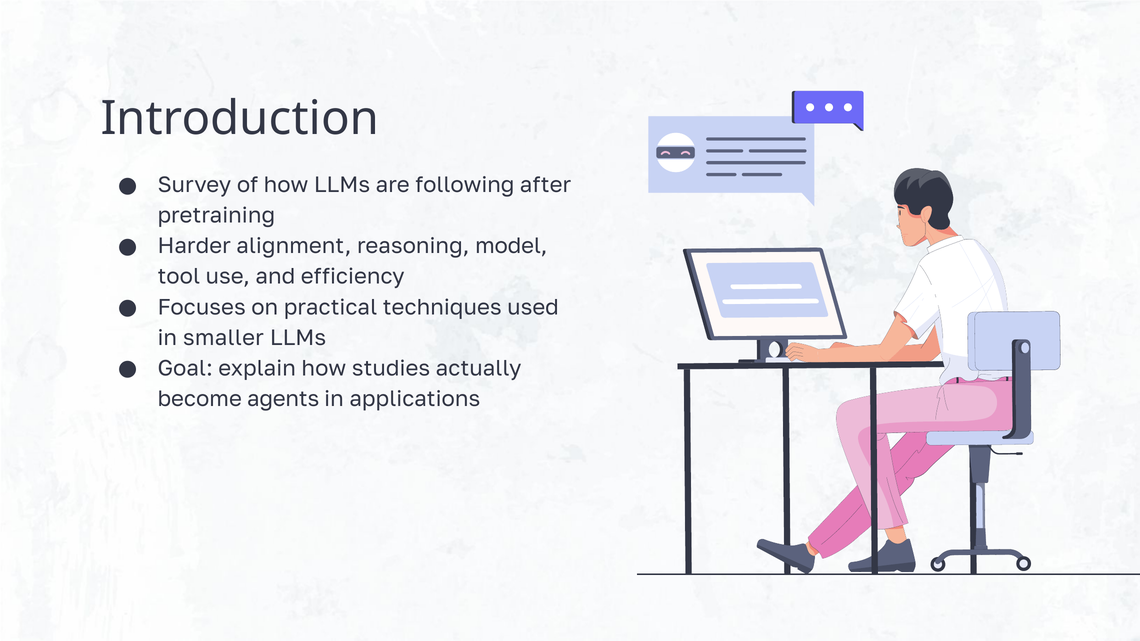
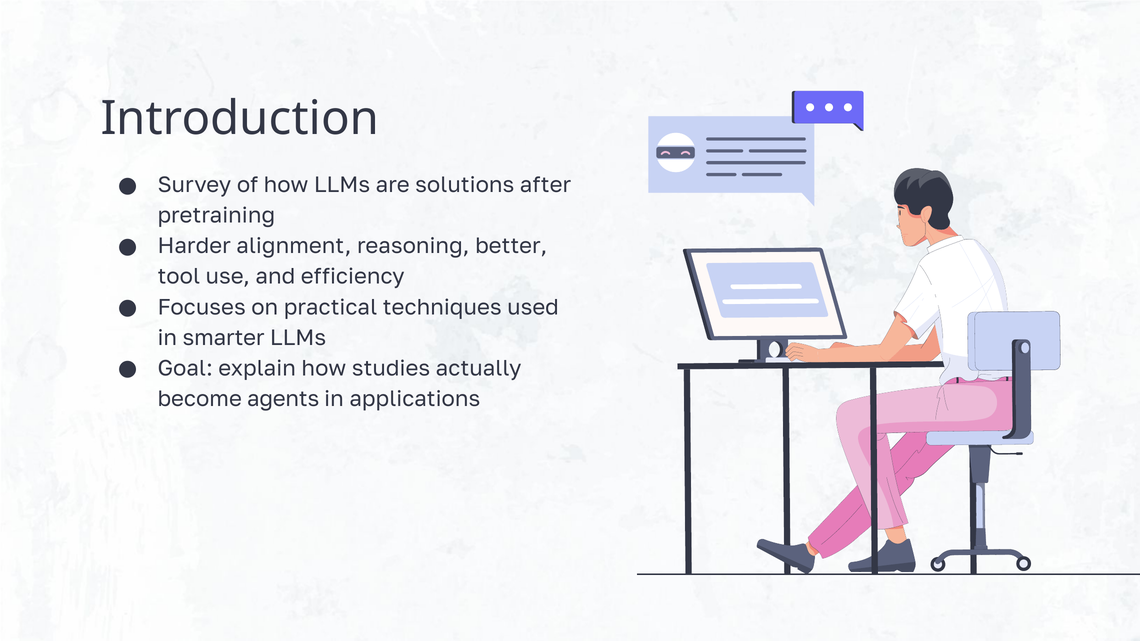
following: following -> solutions (465, 185)
model: model -> better (511, 246)
smaller: smaller -> smarter (224, 338)
